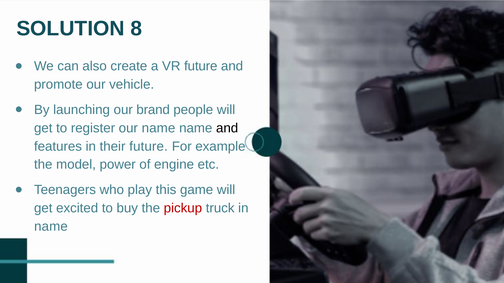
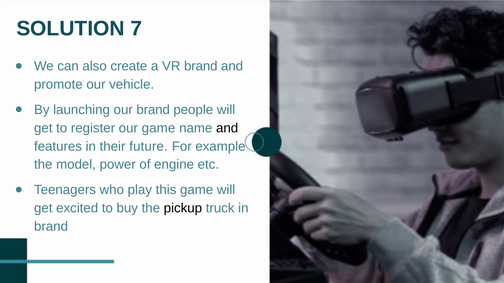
8: 8 -> 7 (136, 29)
VR future: future -> brand (201, 66)
our name: name -> game (158, 128)
pickup colour: red -> black (183, 209)
name: name -> brand (51, 227)
